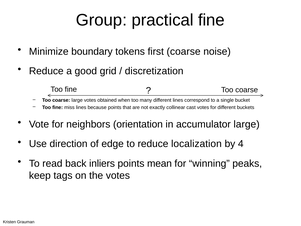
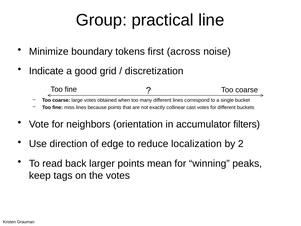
practical fine: fine -> line (211, 20)
first coarse: coarse -> across (184, 51)
Reduce: Reduce -> Indicate (46, 71)
accumulator large: large -> filters (247, 124)
4: 4 -> 2 (241, 144)
inliers: inliers -> larger (102, 163)
